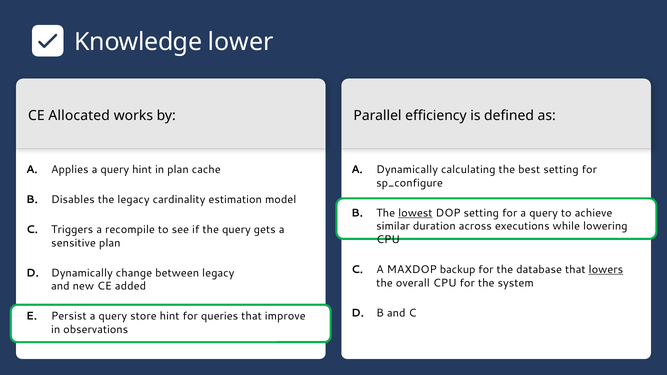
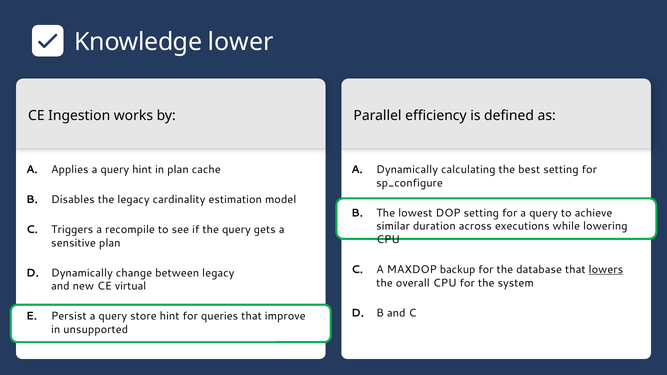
Allocated: Allocated -> Ingestion (79, 116)
lowest underline: present -> none (415, 213)
added: added -> virtual (131, 286)
observations: observations -> unsupported (96, 330)
